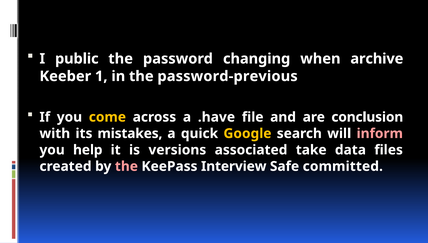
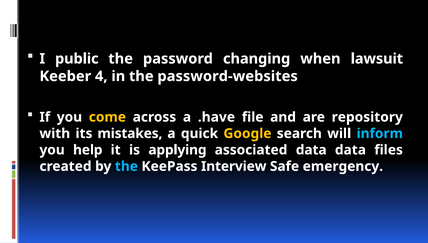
archive: archive -> lawsuit (377, 59)
1: 1 -> 4 (101, 76)
password-previous: password-previous -> password-websites (228, 76)
conclusion: conclusion -> repository (367, 117)
inform colour: pink -> light blue (380, 134)
versions: versions -> applying (177, 150)
associated take: take -> data (311, 150)
the colour: pink -> light blue (126, 167)
committed: committed -> emergency (343, 167)
